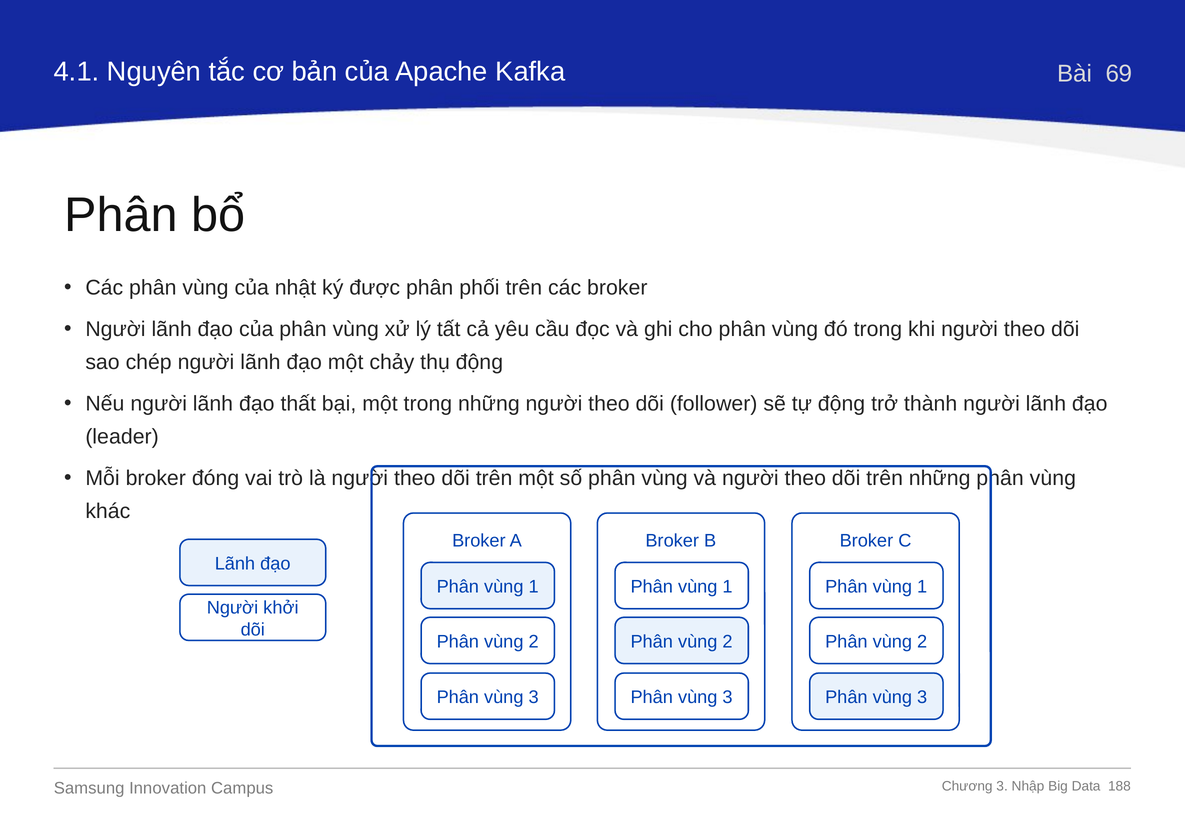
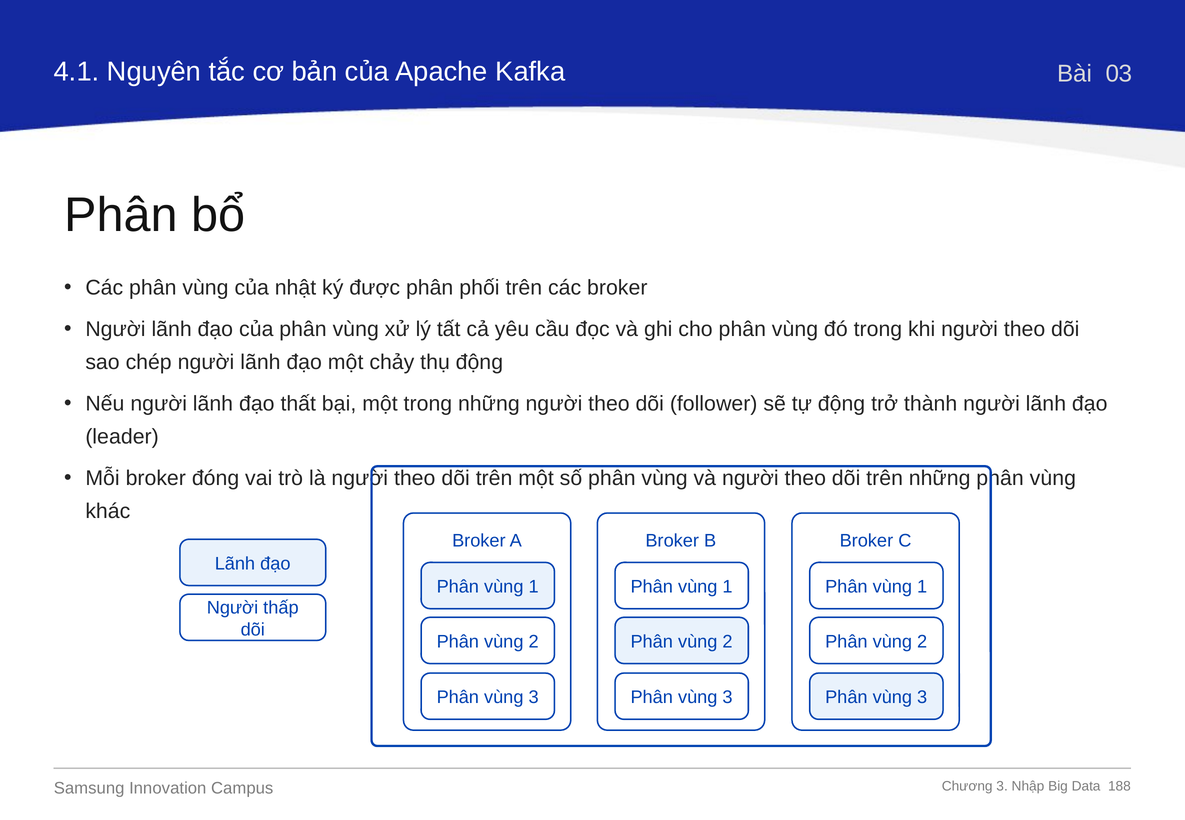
69: 69 -> 03 (1119, 74)
khởi: khởi -> thấp (281, 608)
